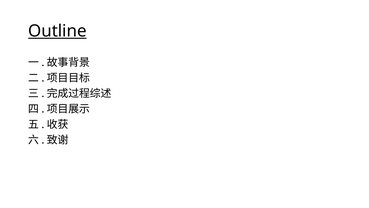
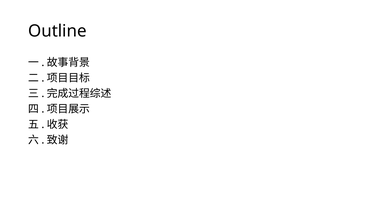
Outline underline: present -> none (57, 31)
